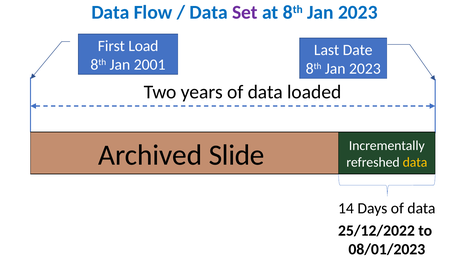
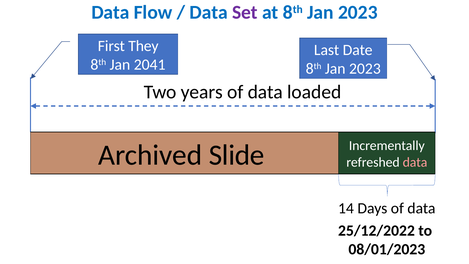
Load: Load -> They (143, 46)
2001: 2001 -> 2041 (150, 65)
data colour: yellow -> pink (415, 162)
